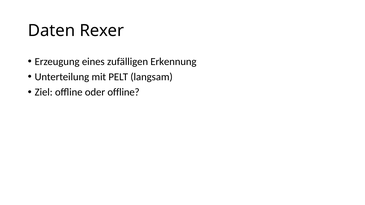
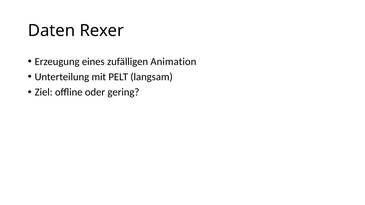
Erkennung: Erkennung -> Animation (173, 62)
oder offline: offline -> gering (123, 92)
